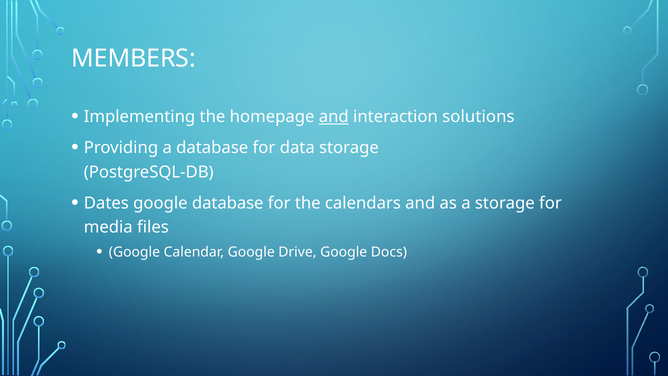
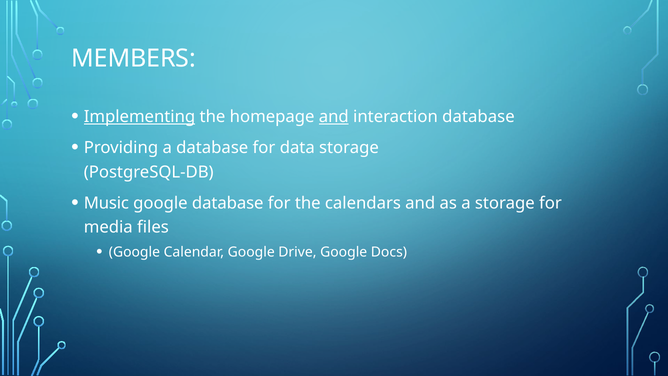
Implementing underline: none -> present (140, 117)
interaction solutions: solutions -> database (478, 117)
Dates: Dates -> Music (106, 203)
